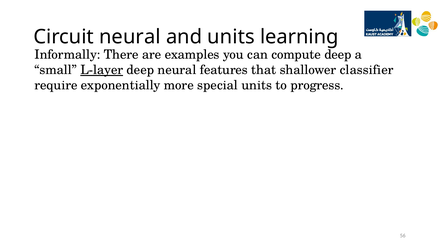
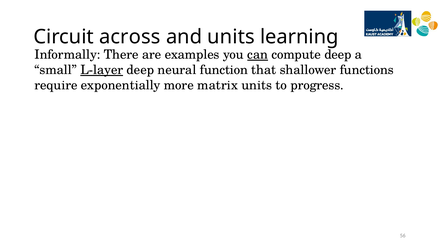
Circuit neural: neural -> across (130, 37)
can underline: none -> present (258, 55)
features: features -> function (224, 70)
classifier: classifier -> functions (367, 70)
special: special -> matrix (218, 85)
